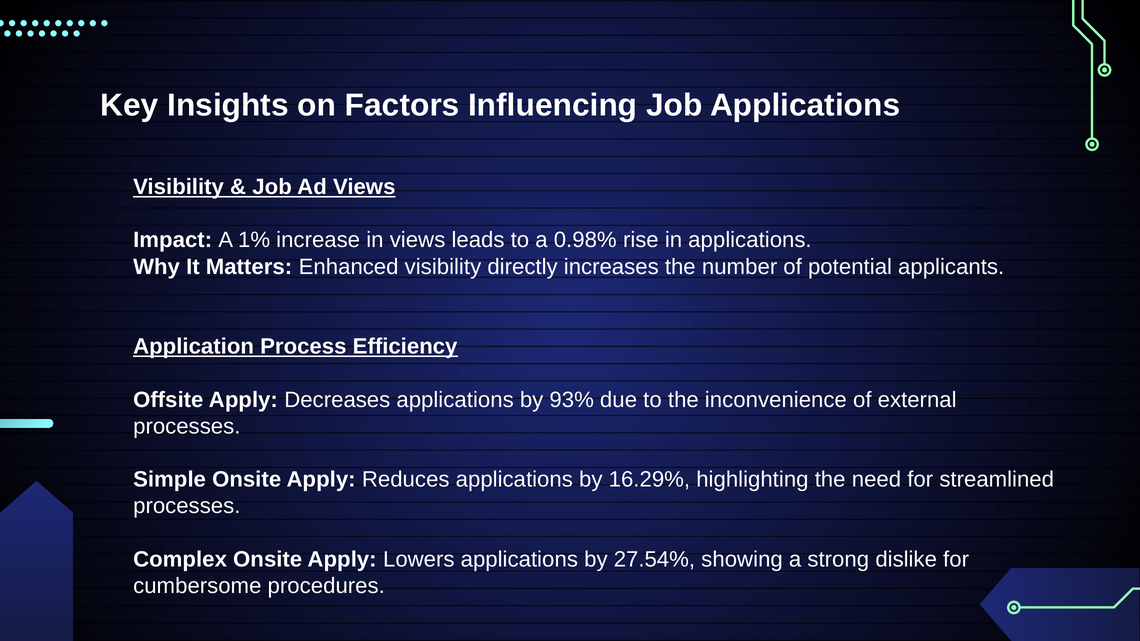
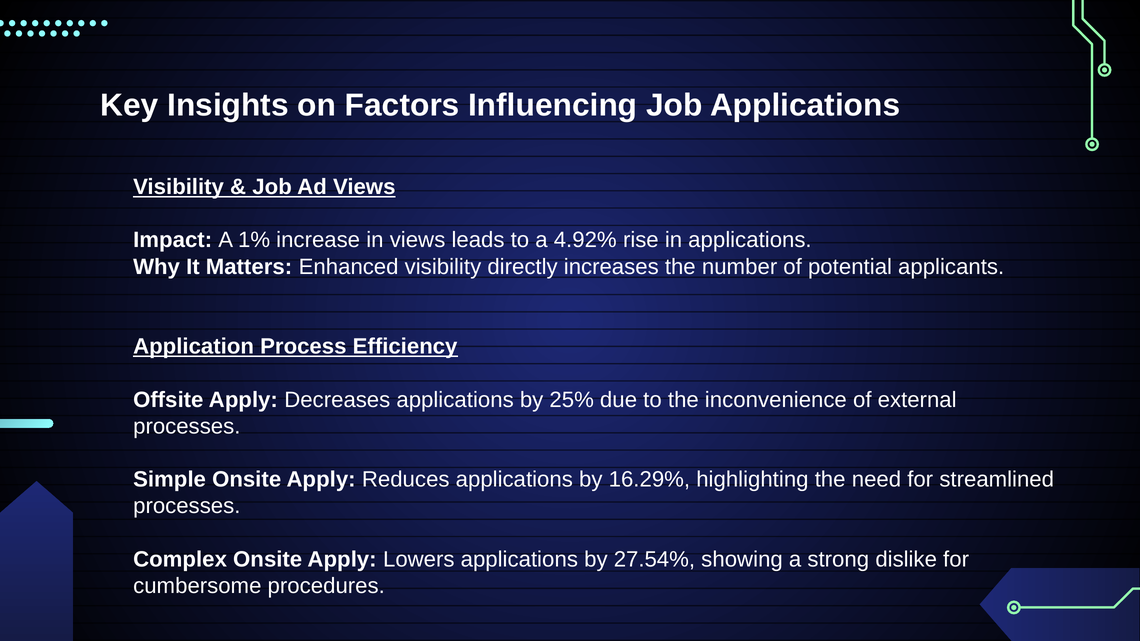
0.98%: 0.98% -> 4.92% (585, 240)
93%: 93% -> 25% (572, 400)
